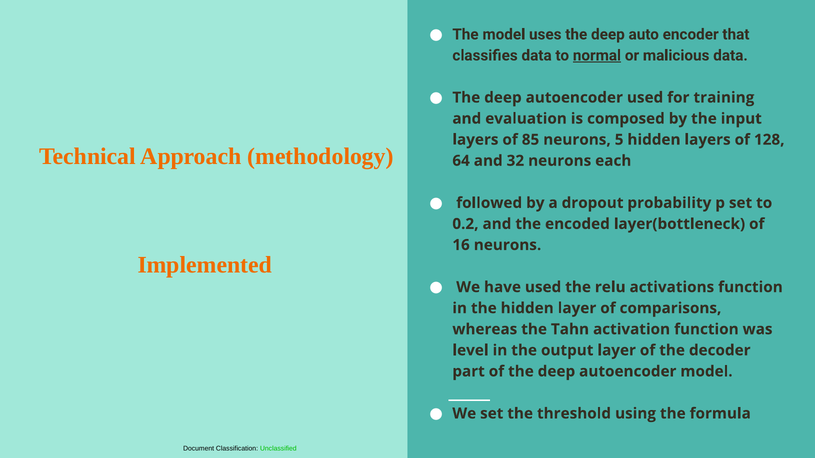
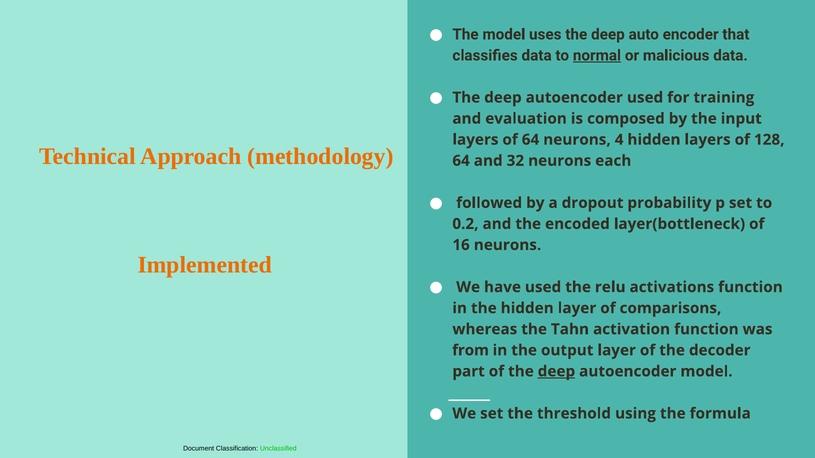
of 85: 85 -> 64 (531, 140)
5: 5 -> 4 (619, 140)
level: level -> from (471, 351)
deep underline: none -> present (556, 372)
